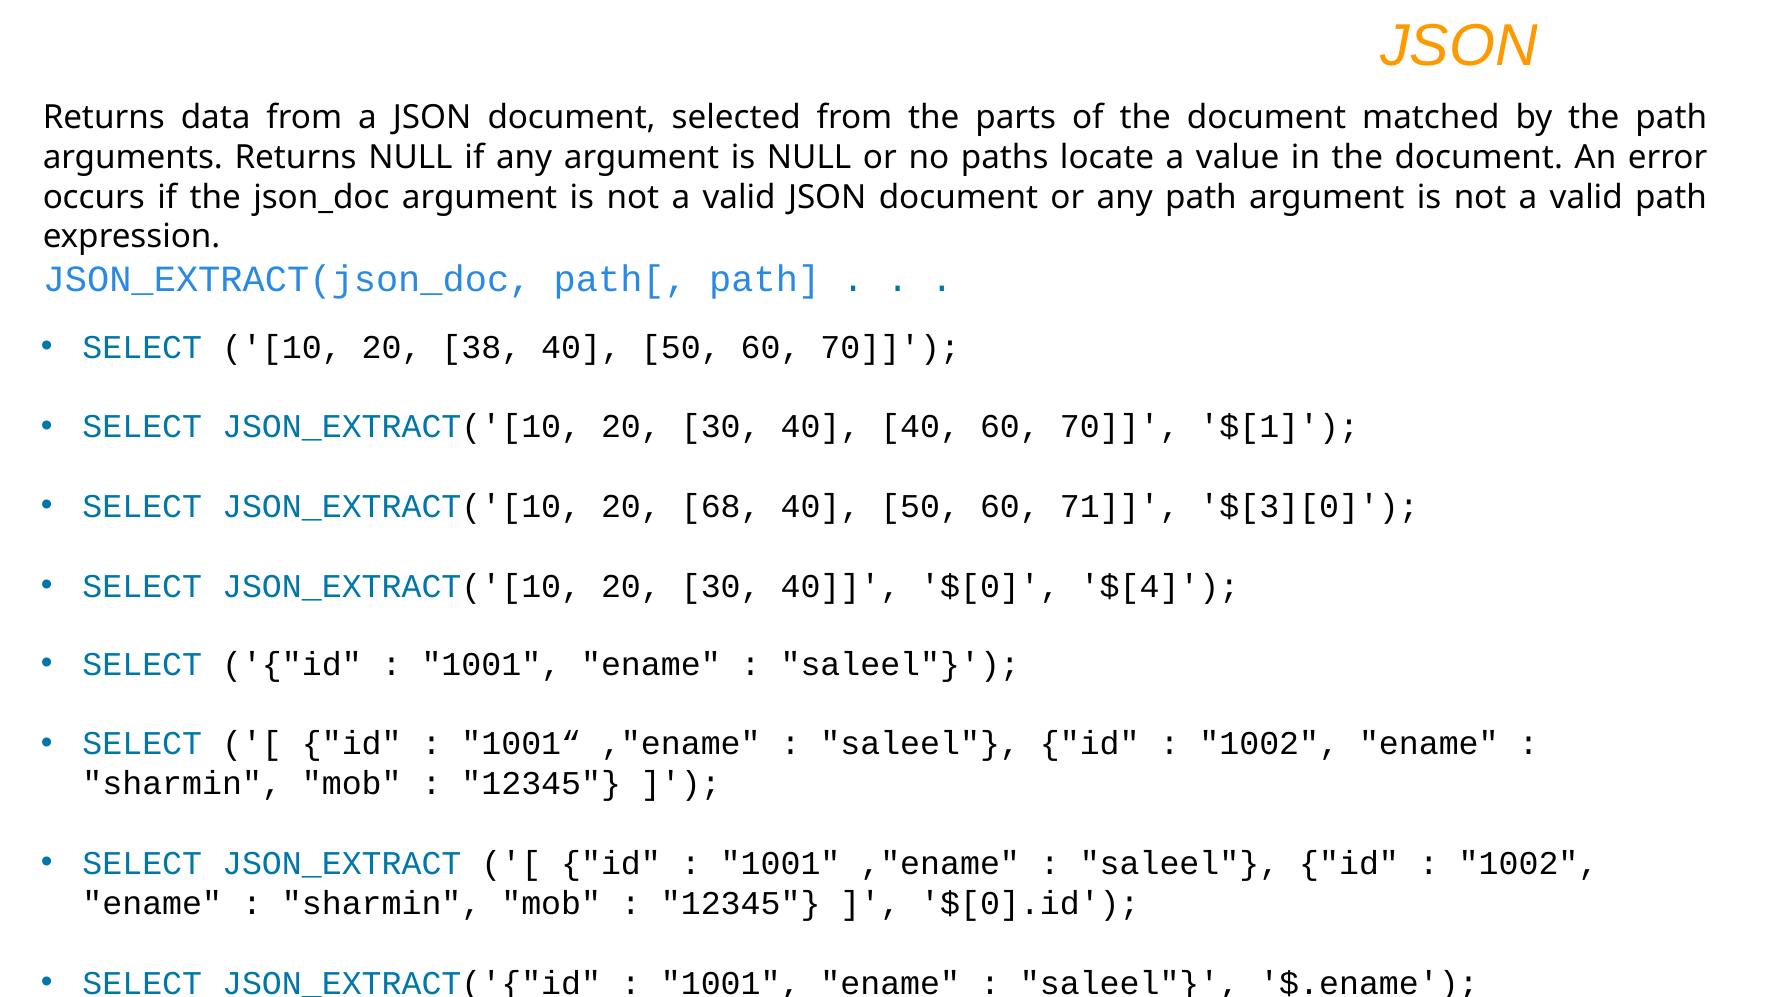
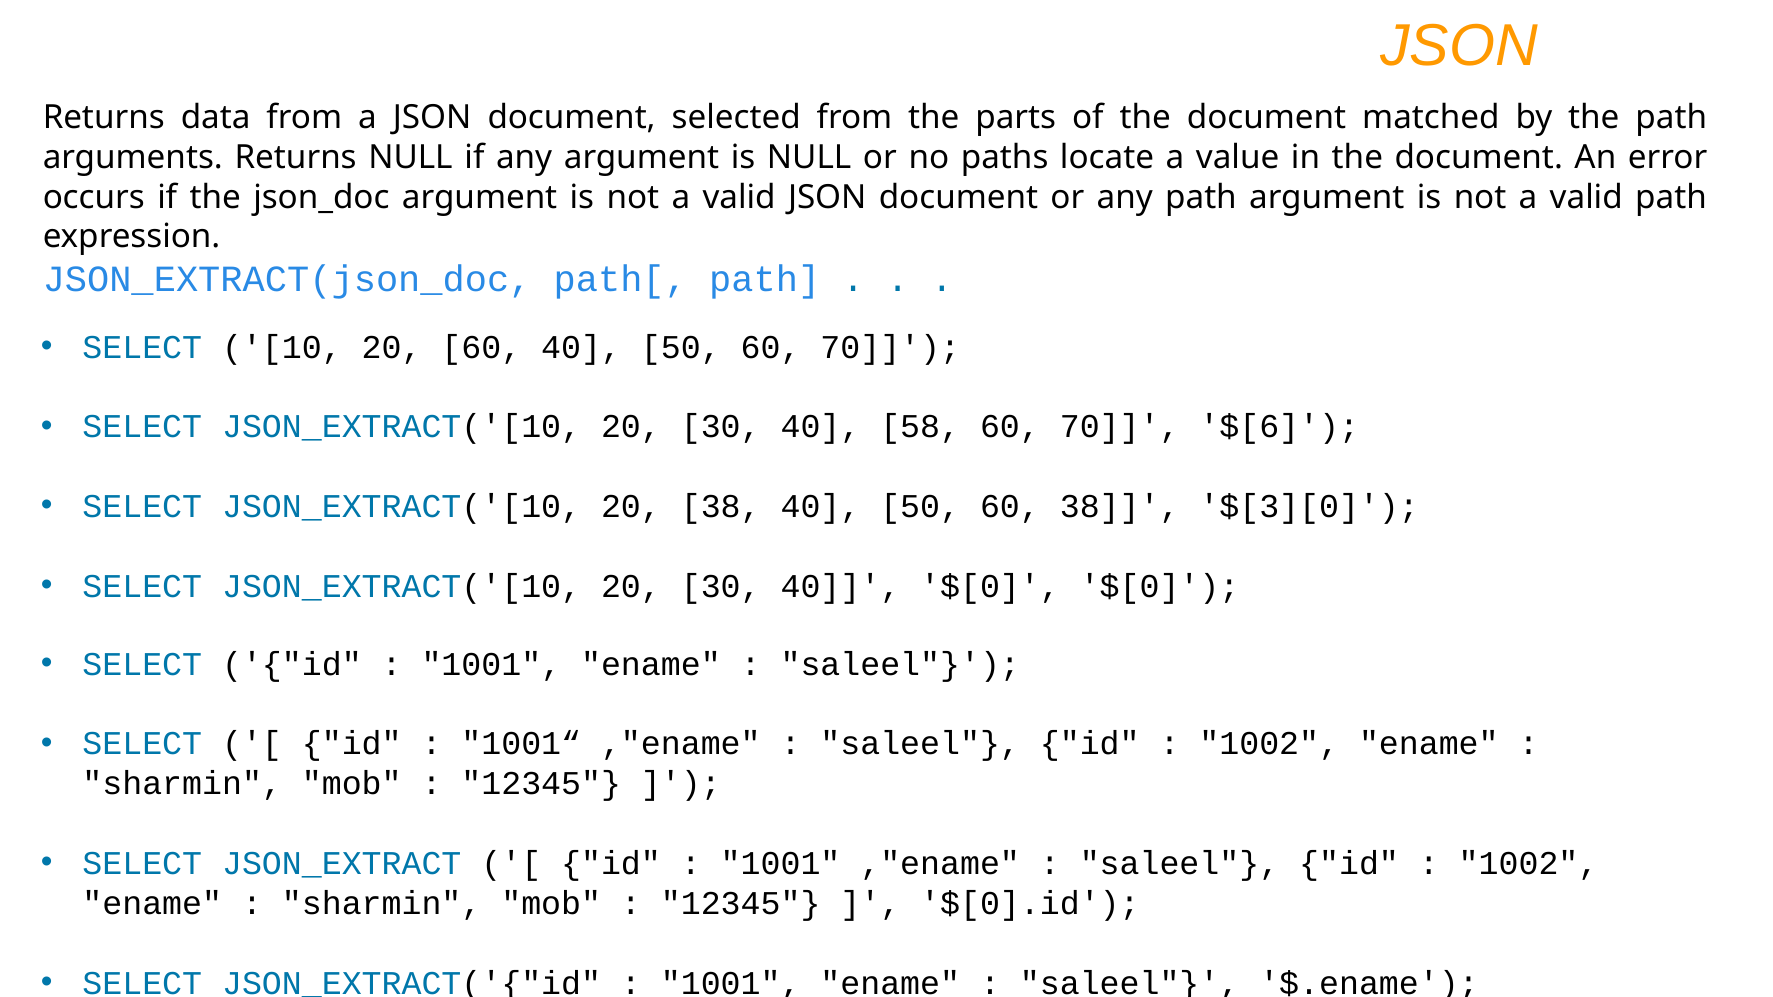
20 38: 38 -> 60 (481, 347)
40 40: 40 -> 58 (920, 427)
$[1: $[1 -> $[6 (1279, 427)
20 68: 68 -> 38 (721, 507)
60 71: 71 -> 38 (1120, 507)
$[0 $[4: $[4 -> $[0 (1160, 587)
